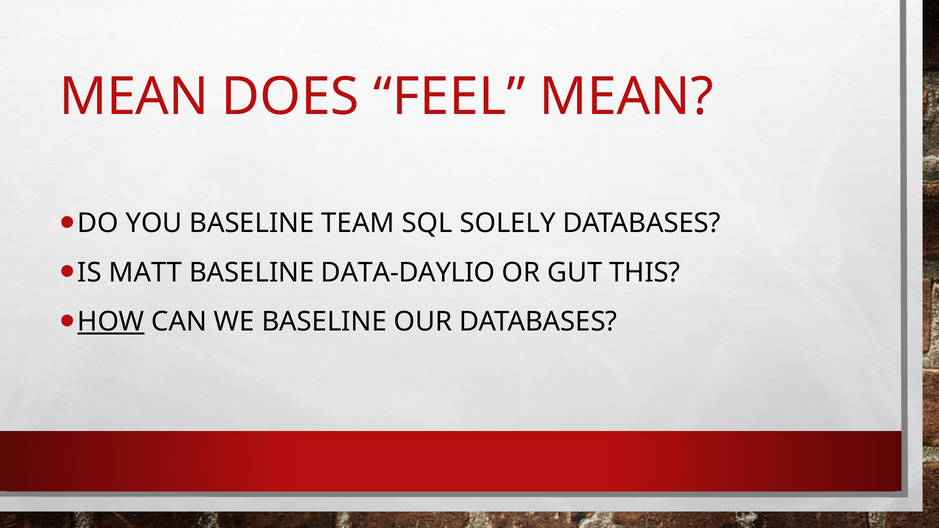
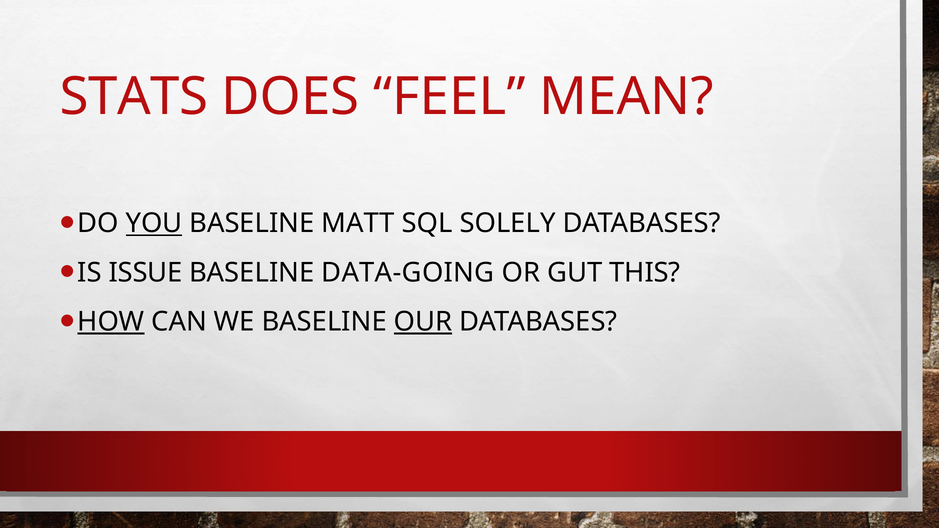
MEAN: MEAN -> STATS (134, 97)
YOU underline: none -> present (154, 223)
TEAM: TEAM -> MATT (358, 223)
MATT: MATT -> ISSUE (146, 273)
DATA-DAYLIO: DATA-DAYLIO -> DATA-GOING (408, 273)
OUR underline: none -> present (423, 322)
